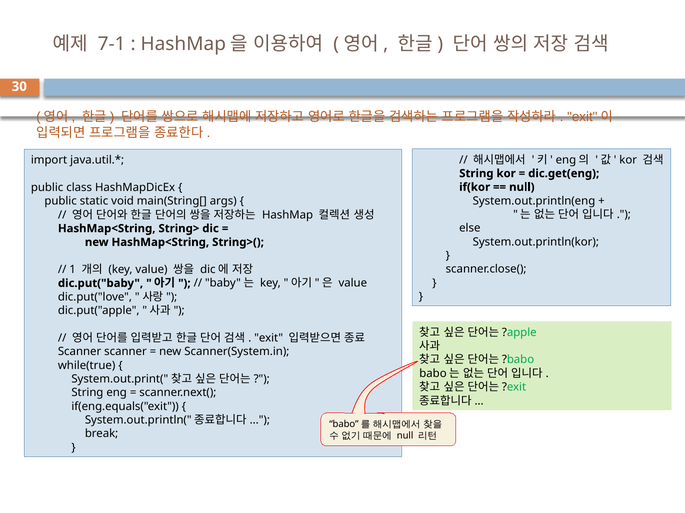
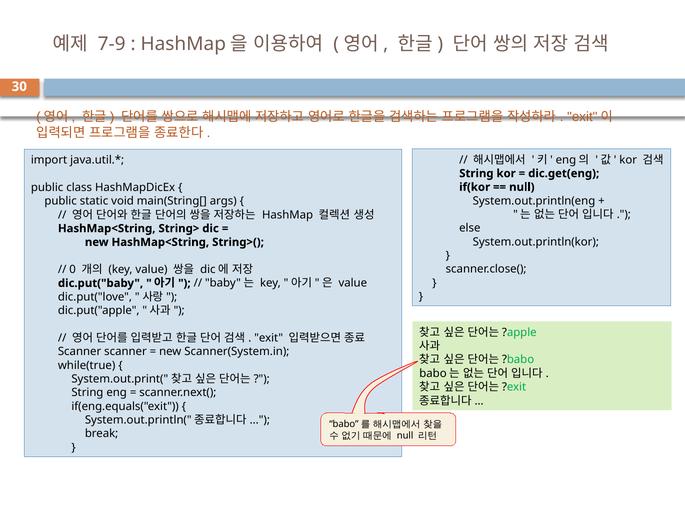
7-1: 7-1 -> 7-9 (112, 44)
1: 1 -> 0 (73, 270)
